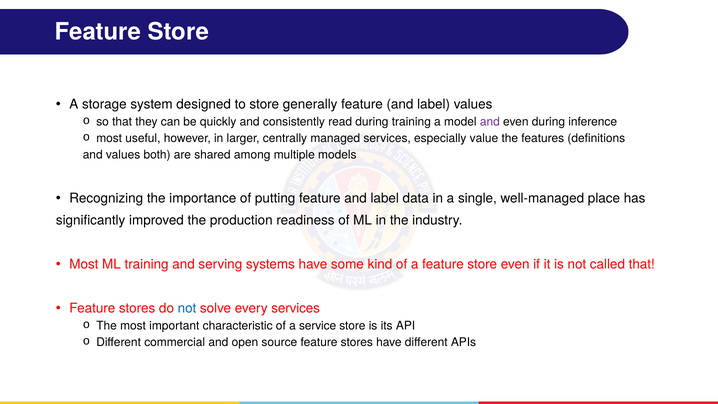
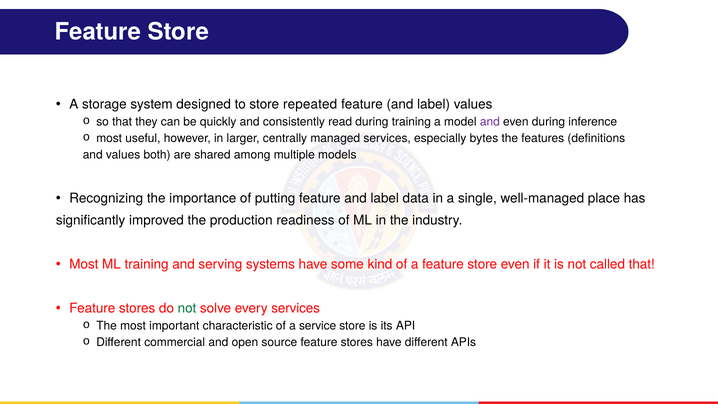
generally: generally -> repeated (310, 104)
value: value -> bytes (484, 138)
not colour: blue -> green (187, 308)
